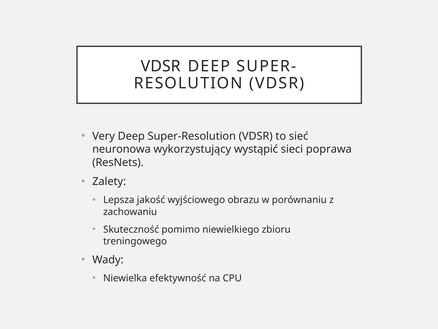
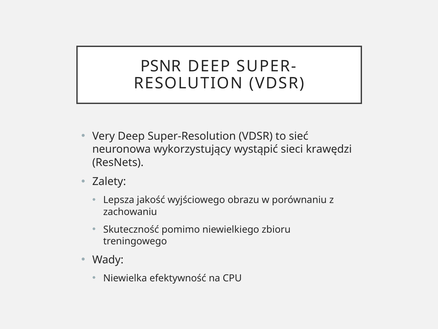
VDSR: VDSR -> PSNR (161, 66)
poprawa: poprawa -> krawędzi (329, 149)
